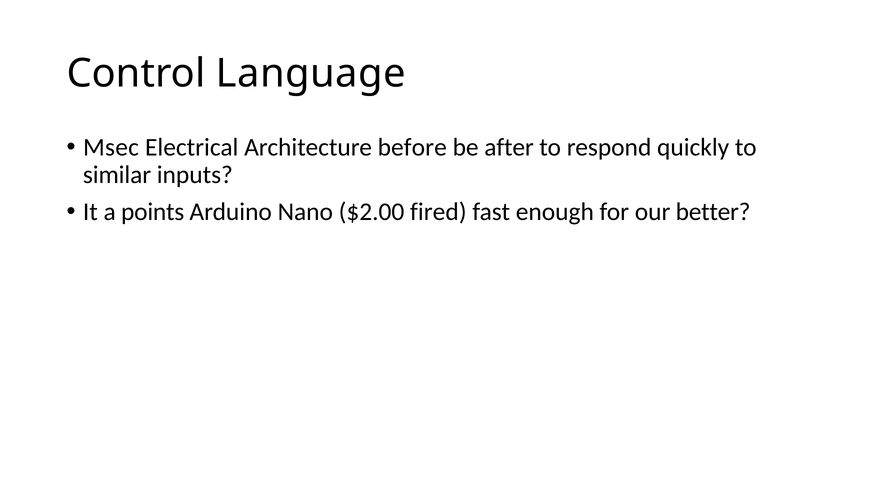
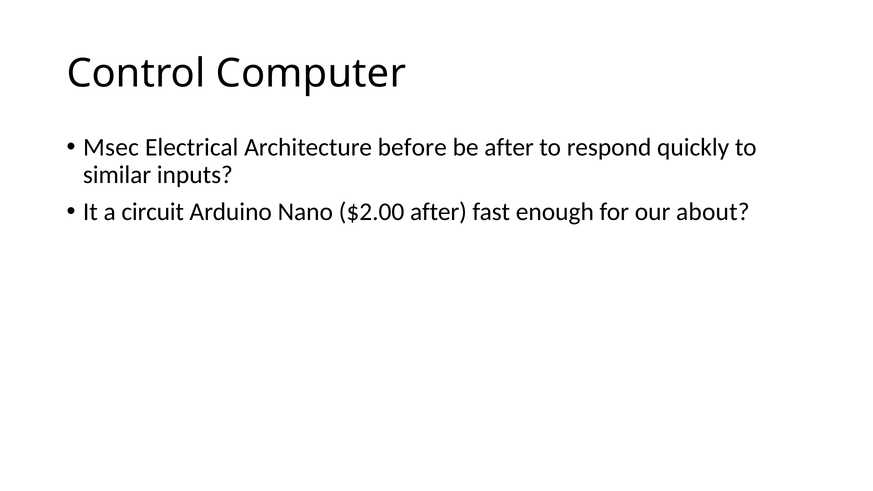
Language: Language -> Computer (311, 73)
points: points -> circuit (153, 212)
$2.00 fired: fired -> after (438, 212)
better: better -> about (713, 212)
